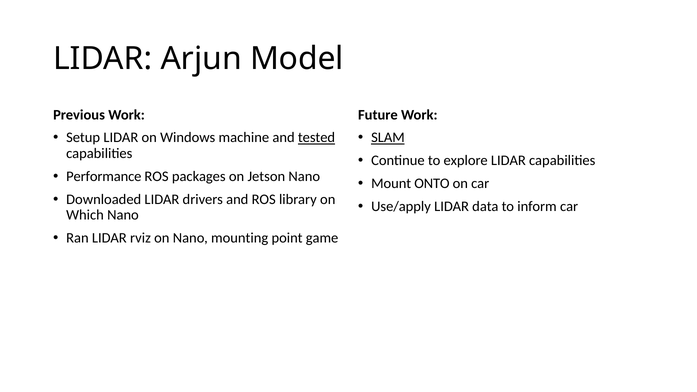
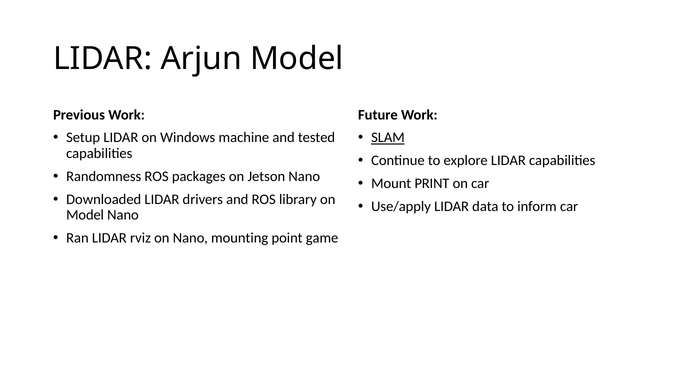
tested underline: present -> none (317, 138)
Performance: Performance -> Randomness (104, 176)
ONTO: ONTO -> PRINT (432, 184)
Which: Which -> Model (85, 215)
